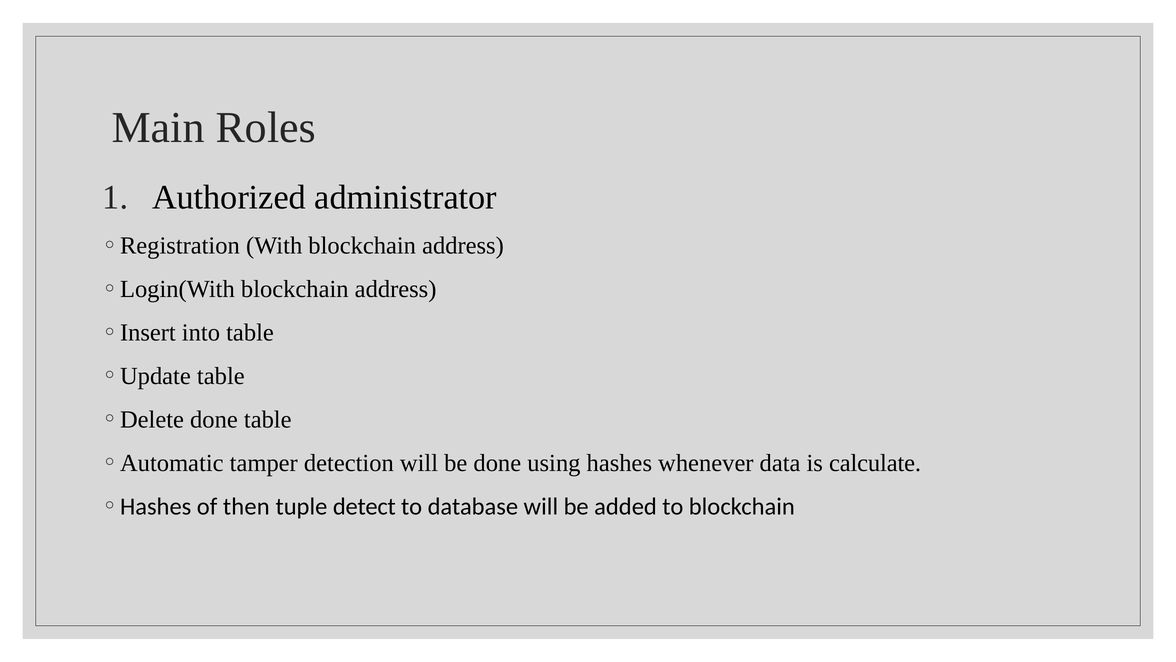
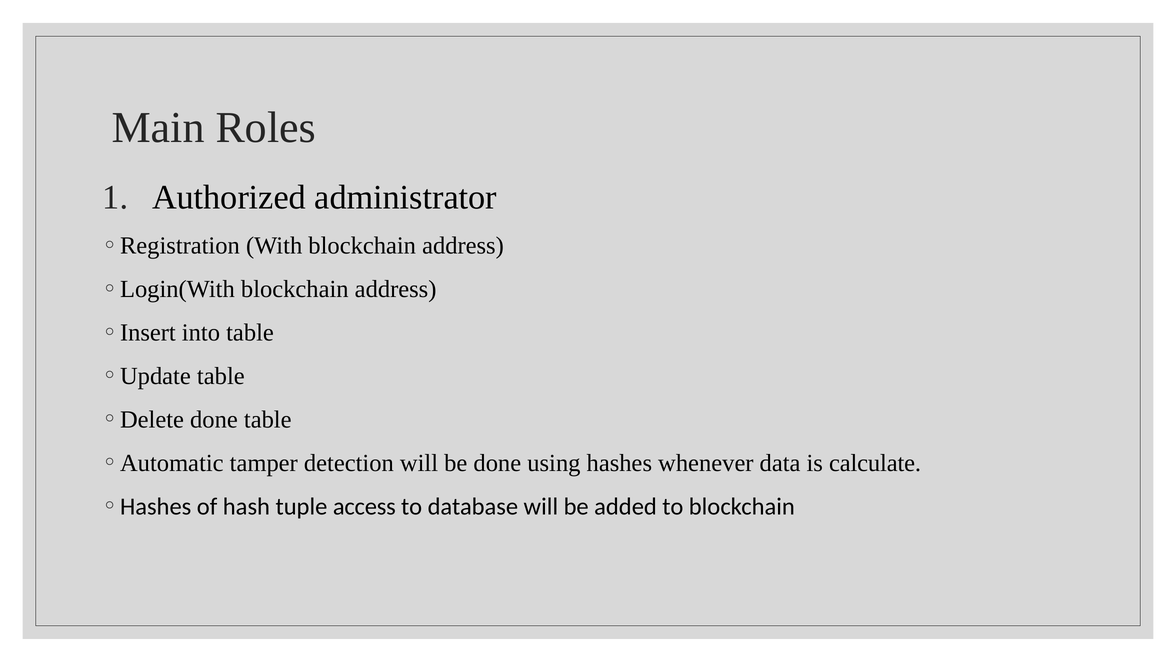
then: then -> hash (246, 506)
detect: detect -> access (364, 506)
